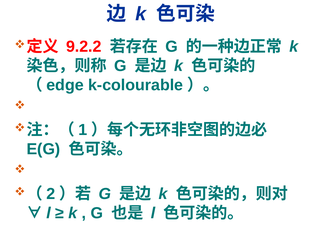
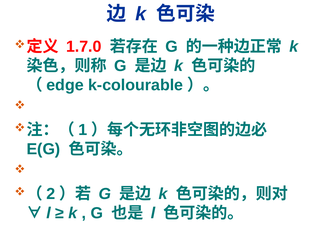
9.2.2: 9.2.2 -> 1.7.0 (84, 47)
